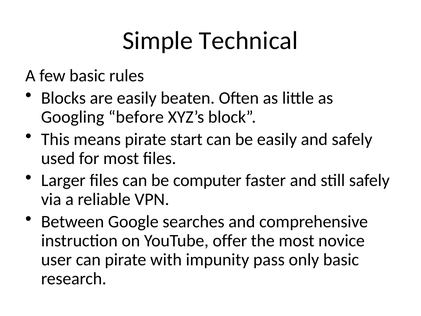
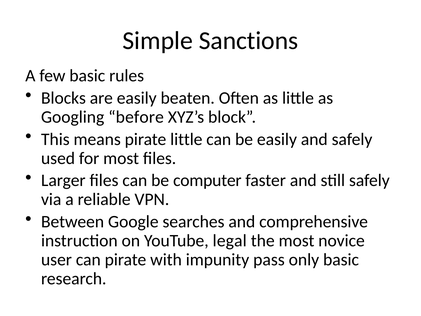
Technical: Technical -> Sanctions (249, 41)
pirate start: start -> little (186, 139)
offer: offer -> legal (230, 241)
